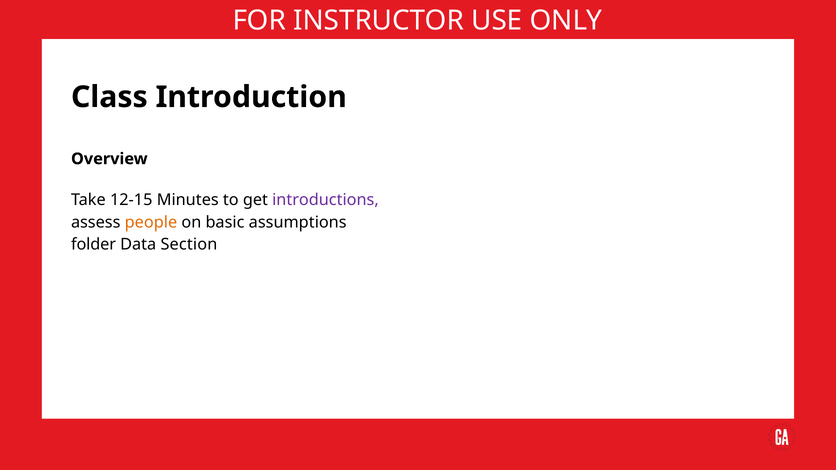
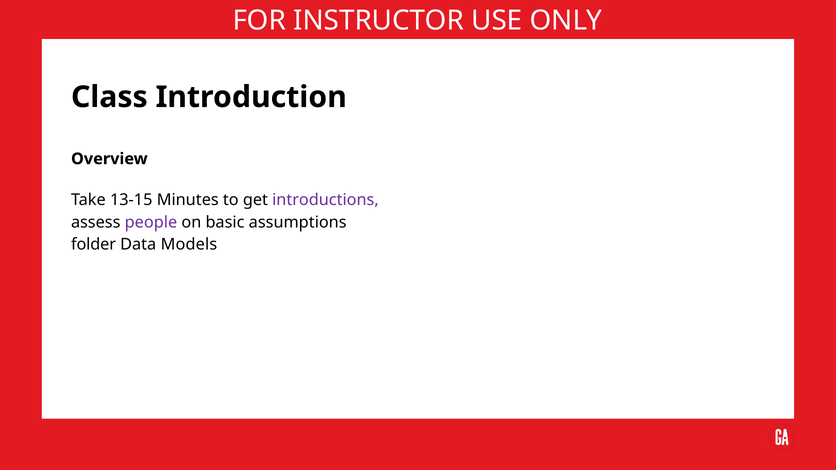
12-15: 12-15 -> 13-15 (131, 200)
people colour: orange -> purple (151, 222)
Section: Section -> Models (189, 245)
